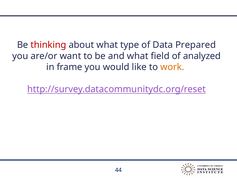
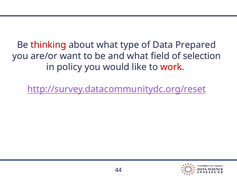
analyzed: analyzed -> selection (202, 56)
frame: frame -> policy (69, 67)
work colour: orange -> red (172, 67)
